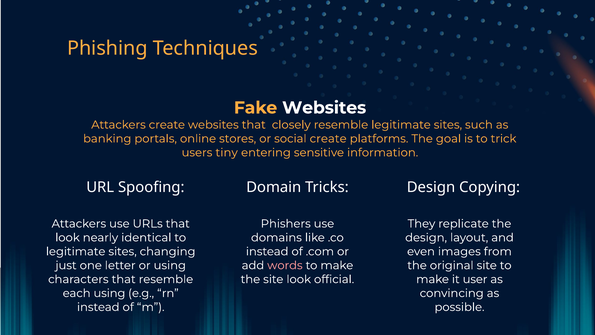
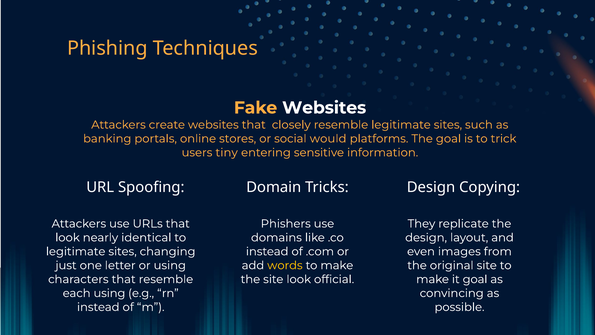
social create: create -> would (328, 139)
words colour: pink -> yellow (285, 265)
it user: user -> goal (475, 279)
